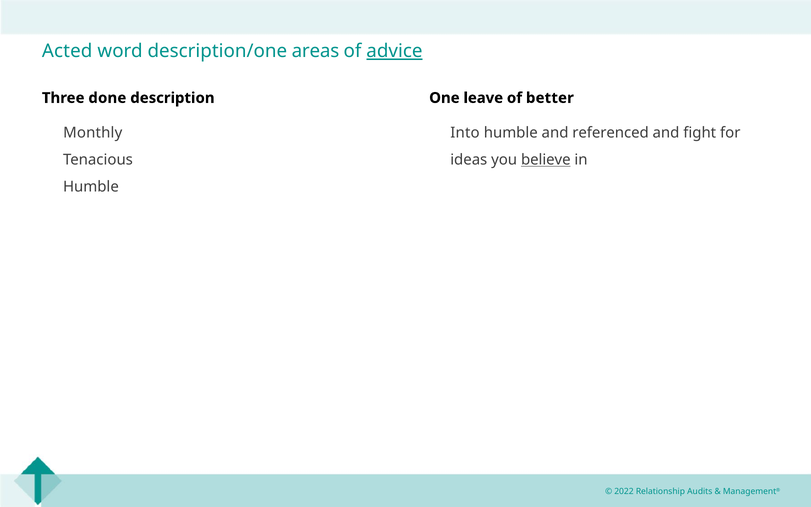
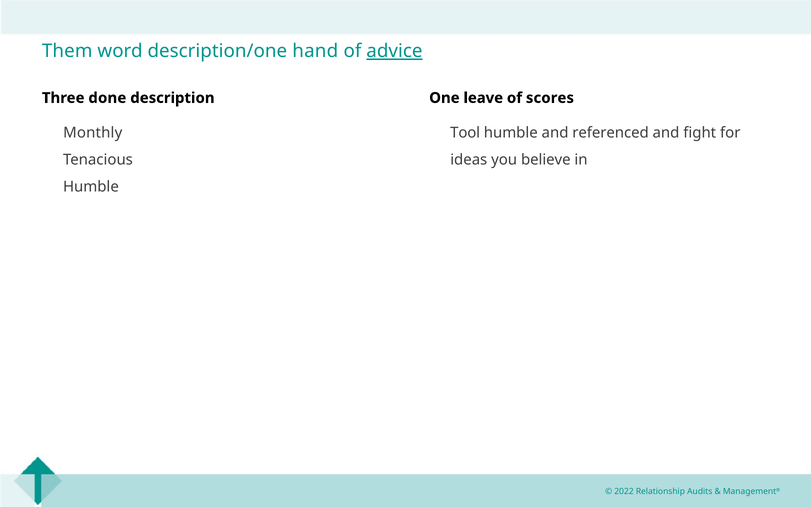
Acted: Acted -> Them (67, 51)
areas: areas -> hand (315, 51)
better: better -> scores (550, 98)
Into: Into -> Tool (465, 133)
believe underline: present -> none (546, 160)
